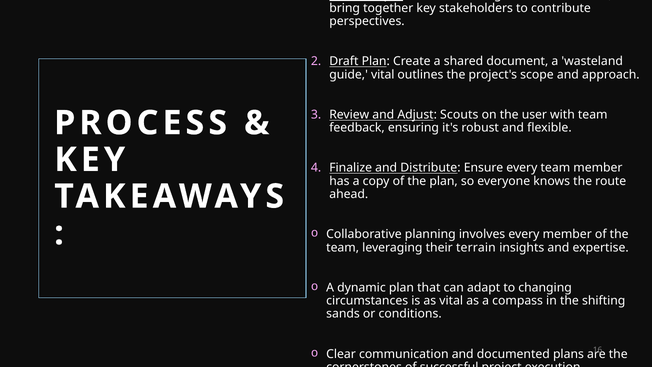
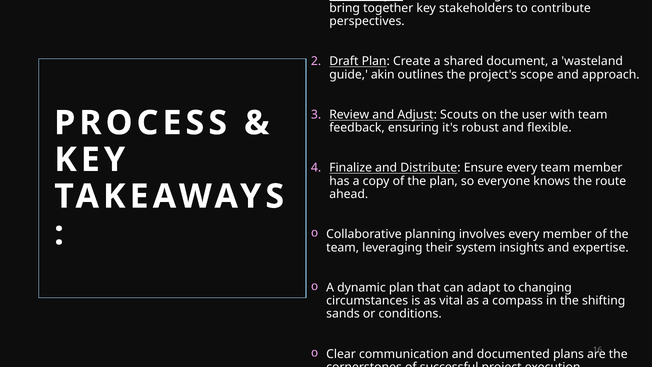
guide vital: vital -> akin (383, 75)
terrain: terrain -> system (476, 247)
